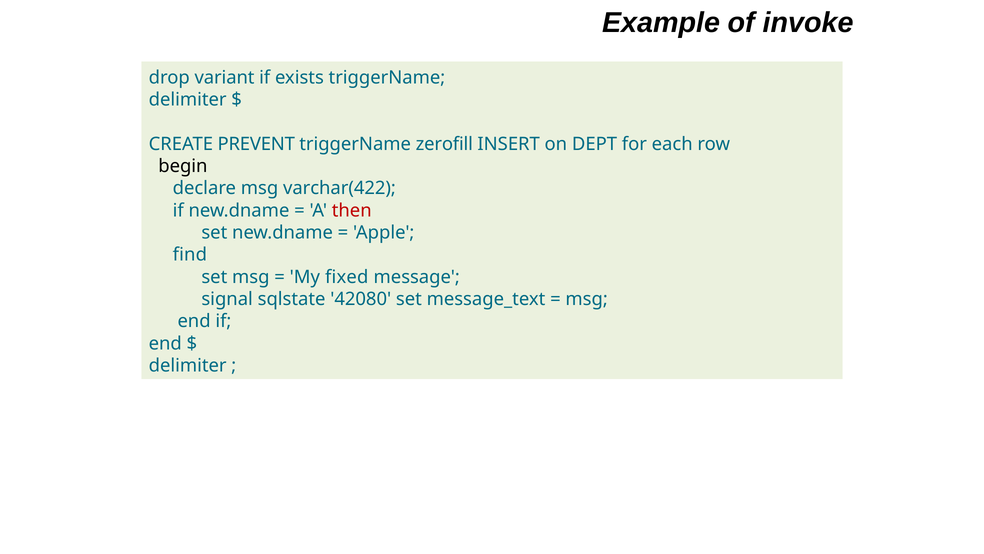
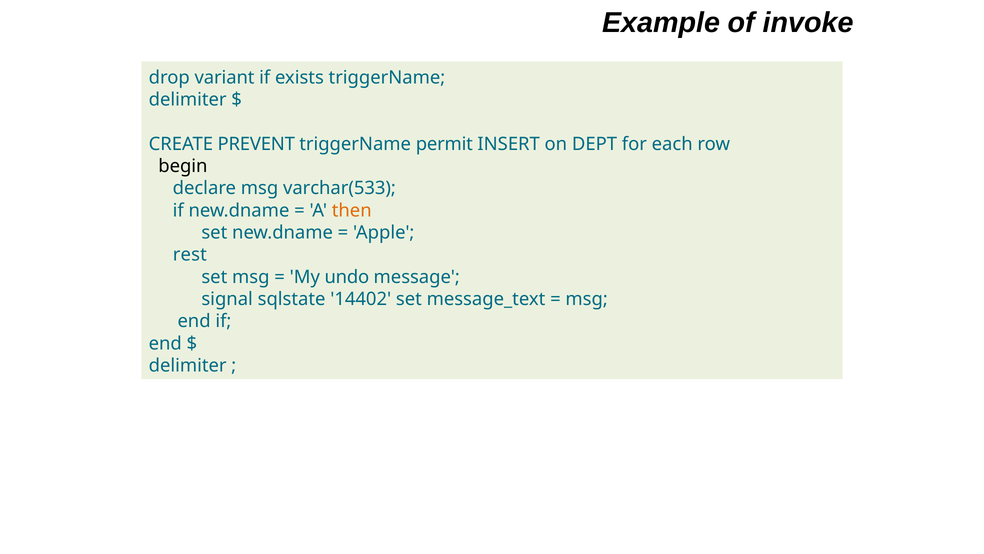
zerofill: zerofill -> permit (444, 144)
varchar(422: varchar(422 -> varchar(533 (339, 188)
then colour: red -> orange (352, 210)
find: find -> rest (190, 255)
fixed: fixed -> undo (347, 277)
42080: 42080 -> 14402 (361, 299)
